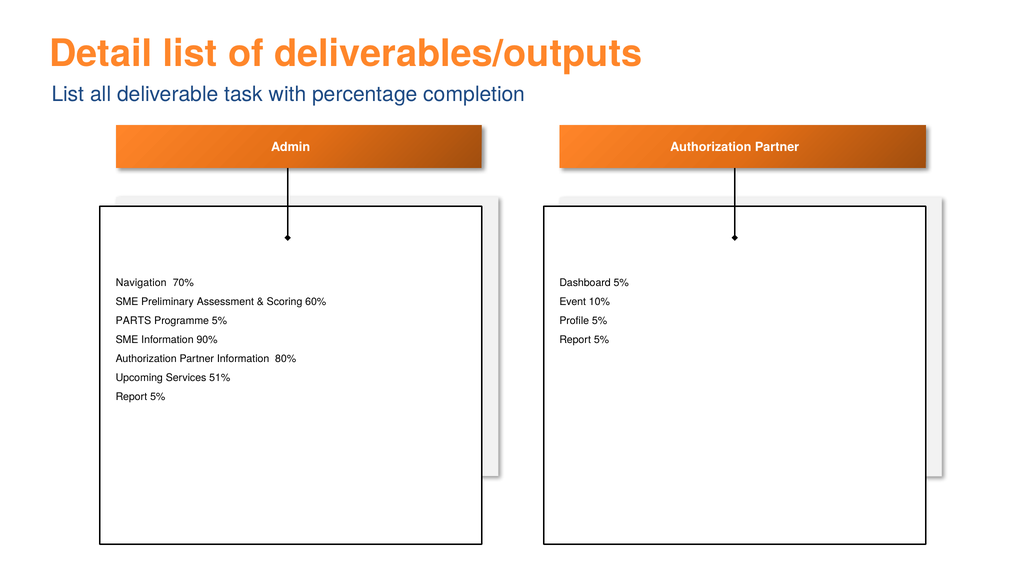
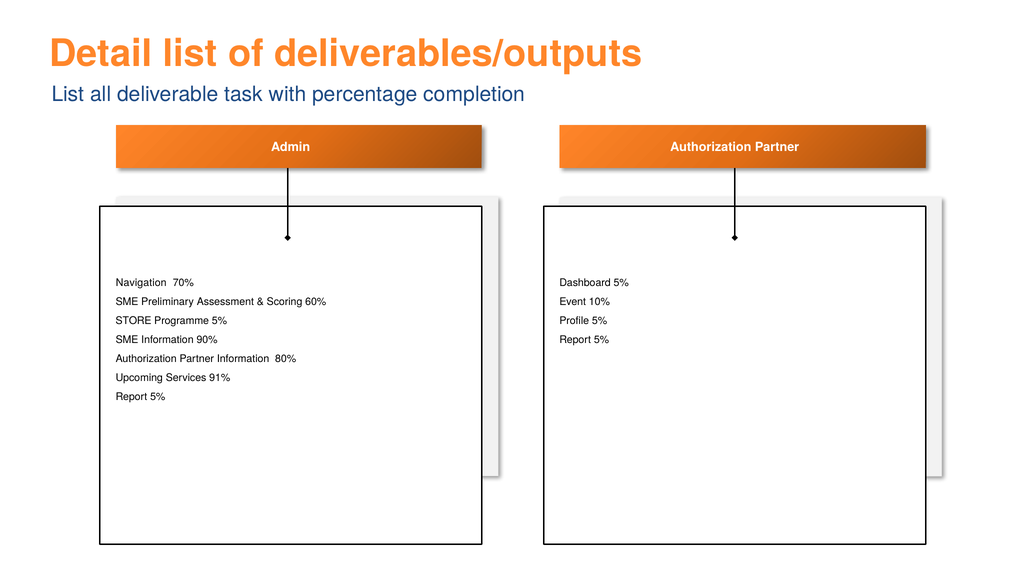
PARTS: PARTS -> STORE (134, 321)
51%: 51% -> 91% (220, 377)
